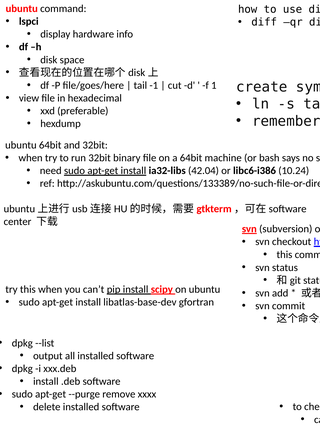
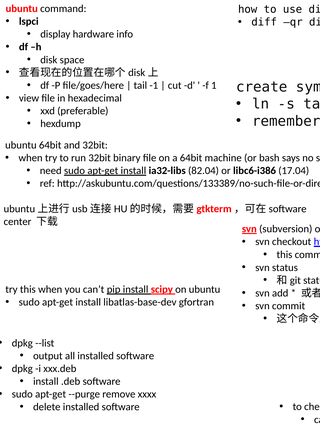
42.04: 42.04 -> 82.04 (203, 171)
10.24: 10.24 -> 17.04 (294, 171)
